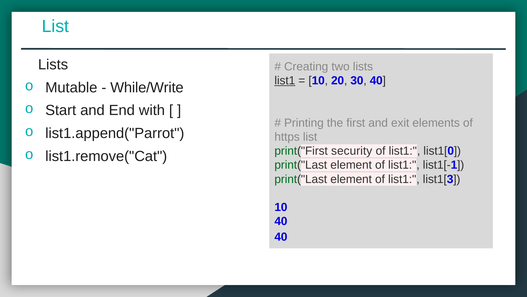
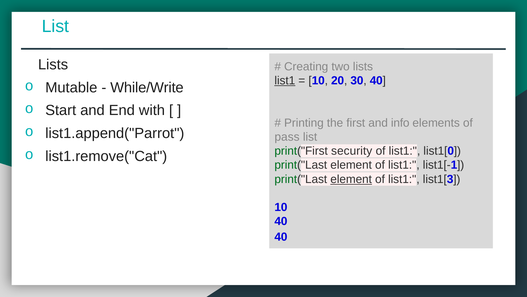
exit: exit -> info (400, 123)
https: https -> pass (287, 137)
element underline: none -> present (351, 179)
